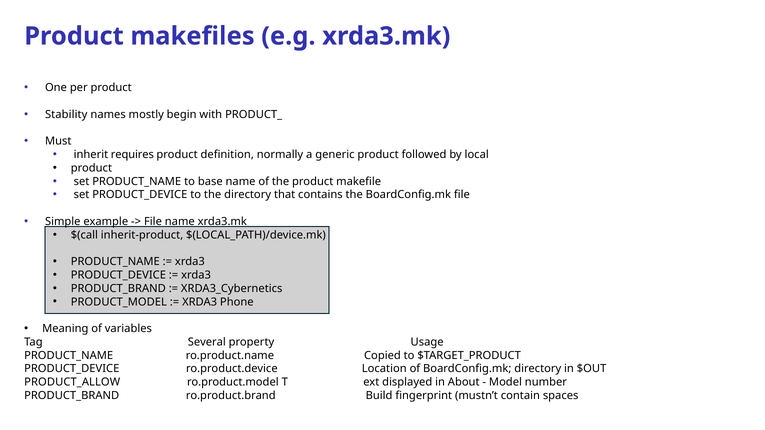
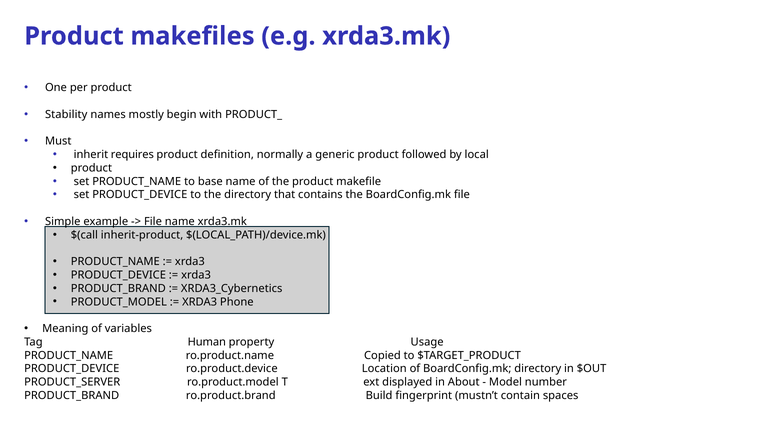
Several: Several -> Human (207, 342)
PRODUCT_ALLOW: PRODUCT_ALLOW -> PRODUCT_SERVER (72, 382)
